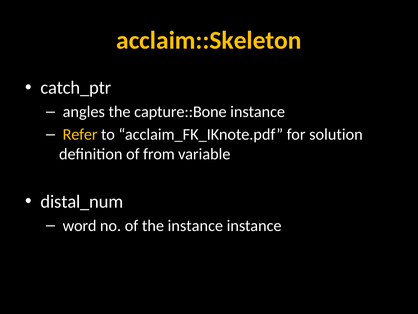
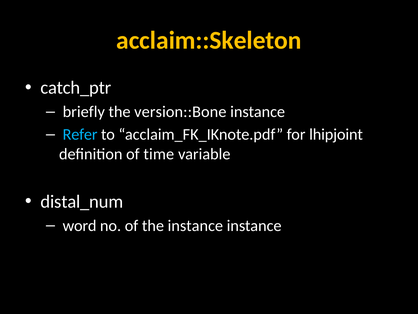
angles: angles -> briefly (84, 112)
capture::Bone: capture::Bone -> version::Bone (180, 112)
Refer colour: yellow -> light blue (80, 134)
solution: solution -> lhipjoint (336, 134)
from: from -> time (159, 154)
